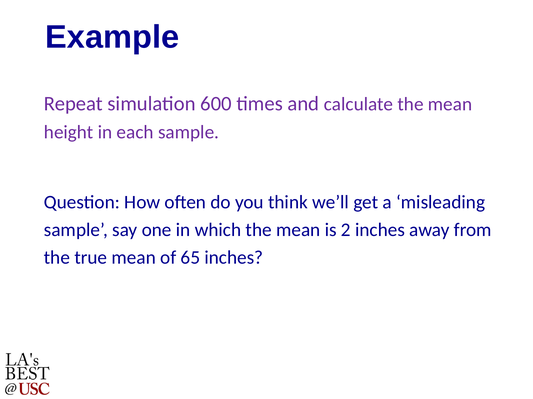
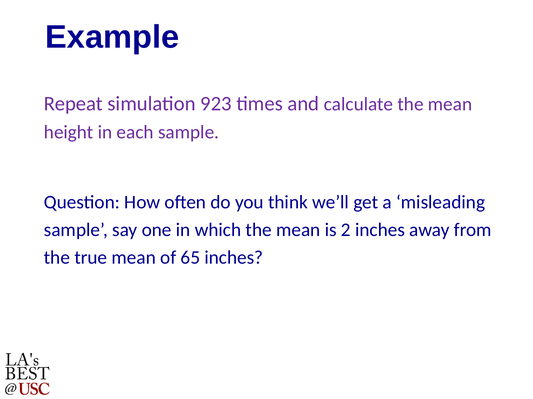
600: 600 -> 923 (216, 104)
